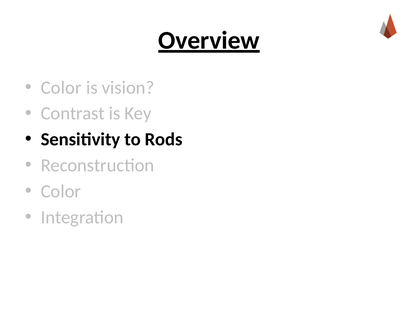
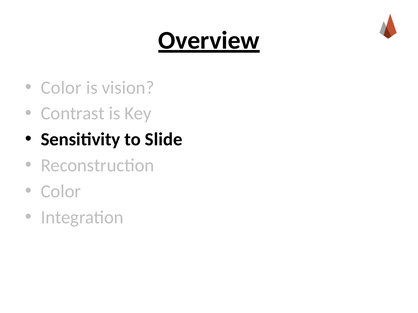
Rods: Rods -> Slide (164, 140)
